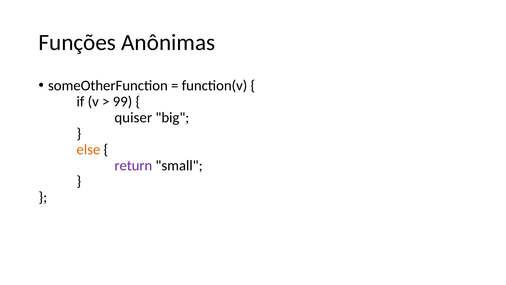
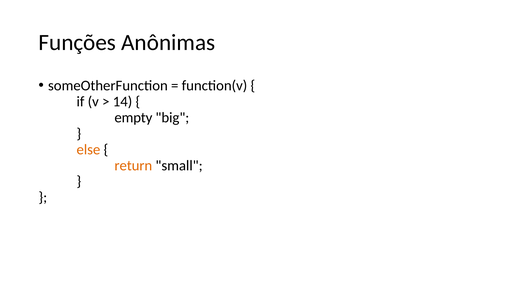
99: 99 -> 14 (123, 101)
quiser: quiser -> empty (133, 117)
return colour: purple -> orange (133, 165)
